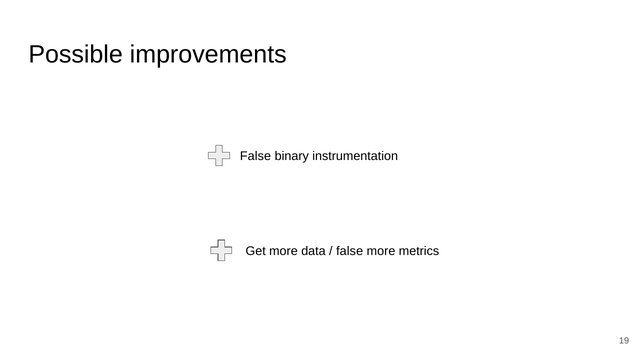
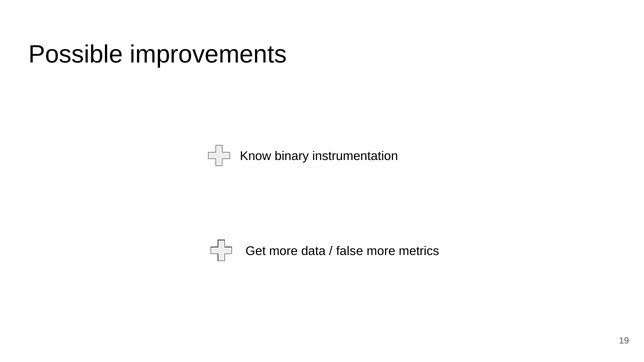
False: False -> Know (256, 156)
